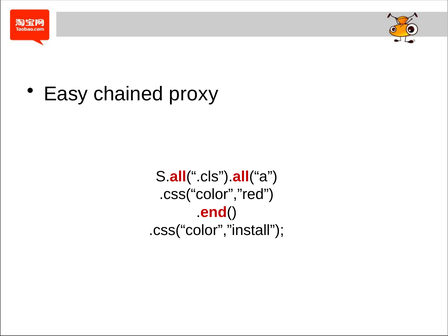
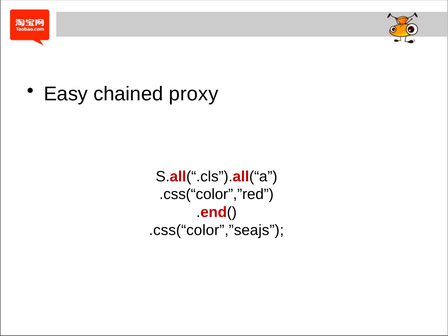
.css(“color”,”install: .css(“color”,”install -> .css(“color”,”seajs (216, 230)
